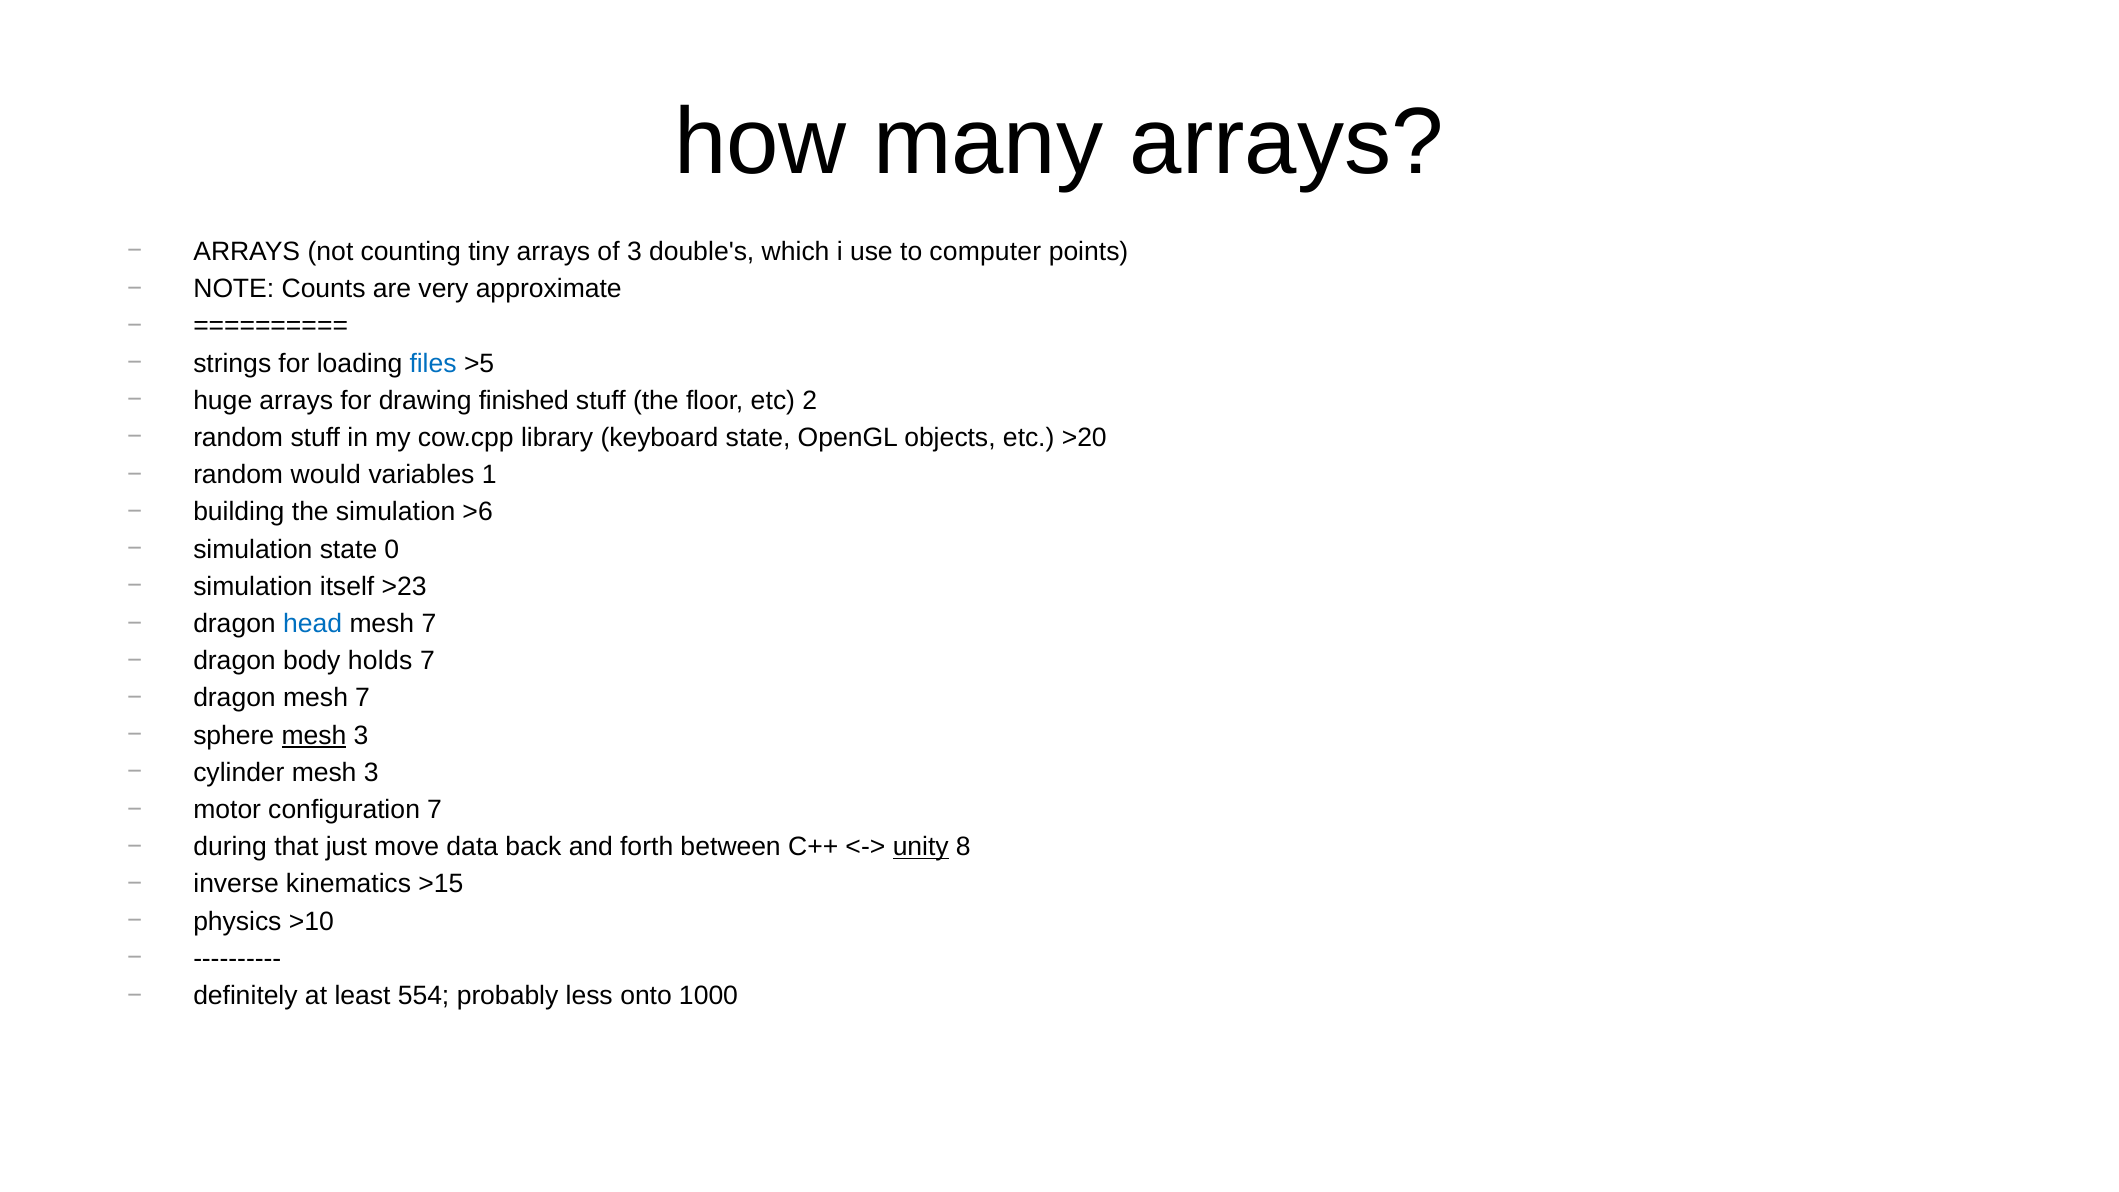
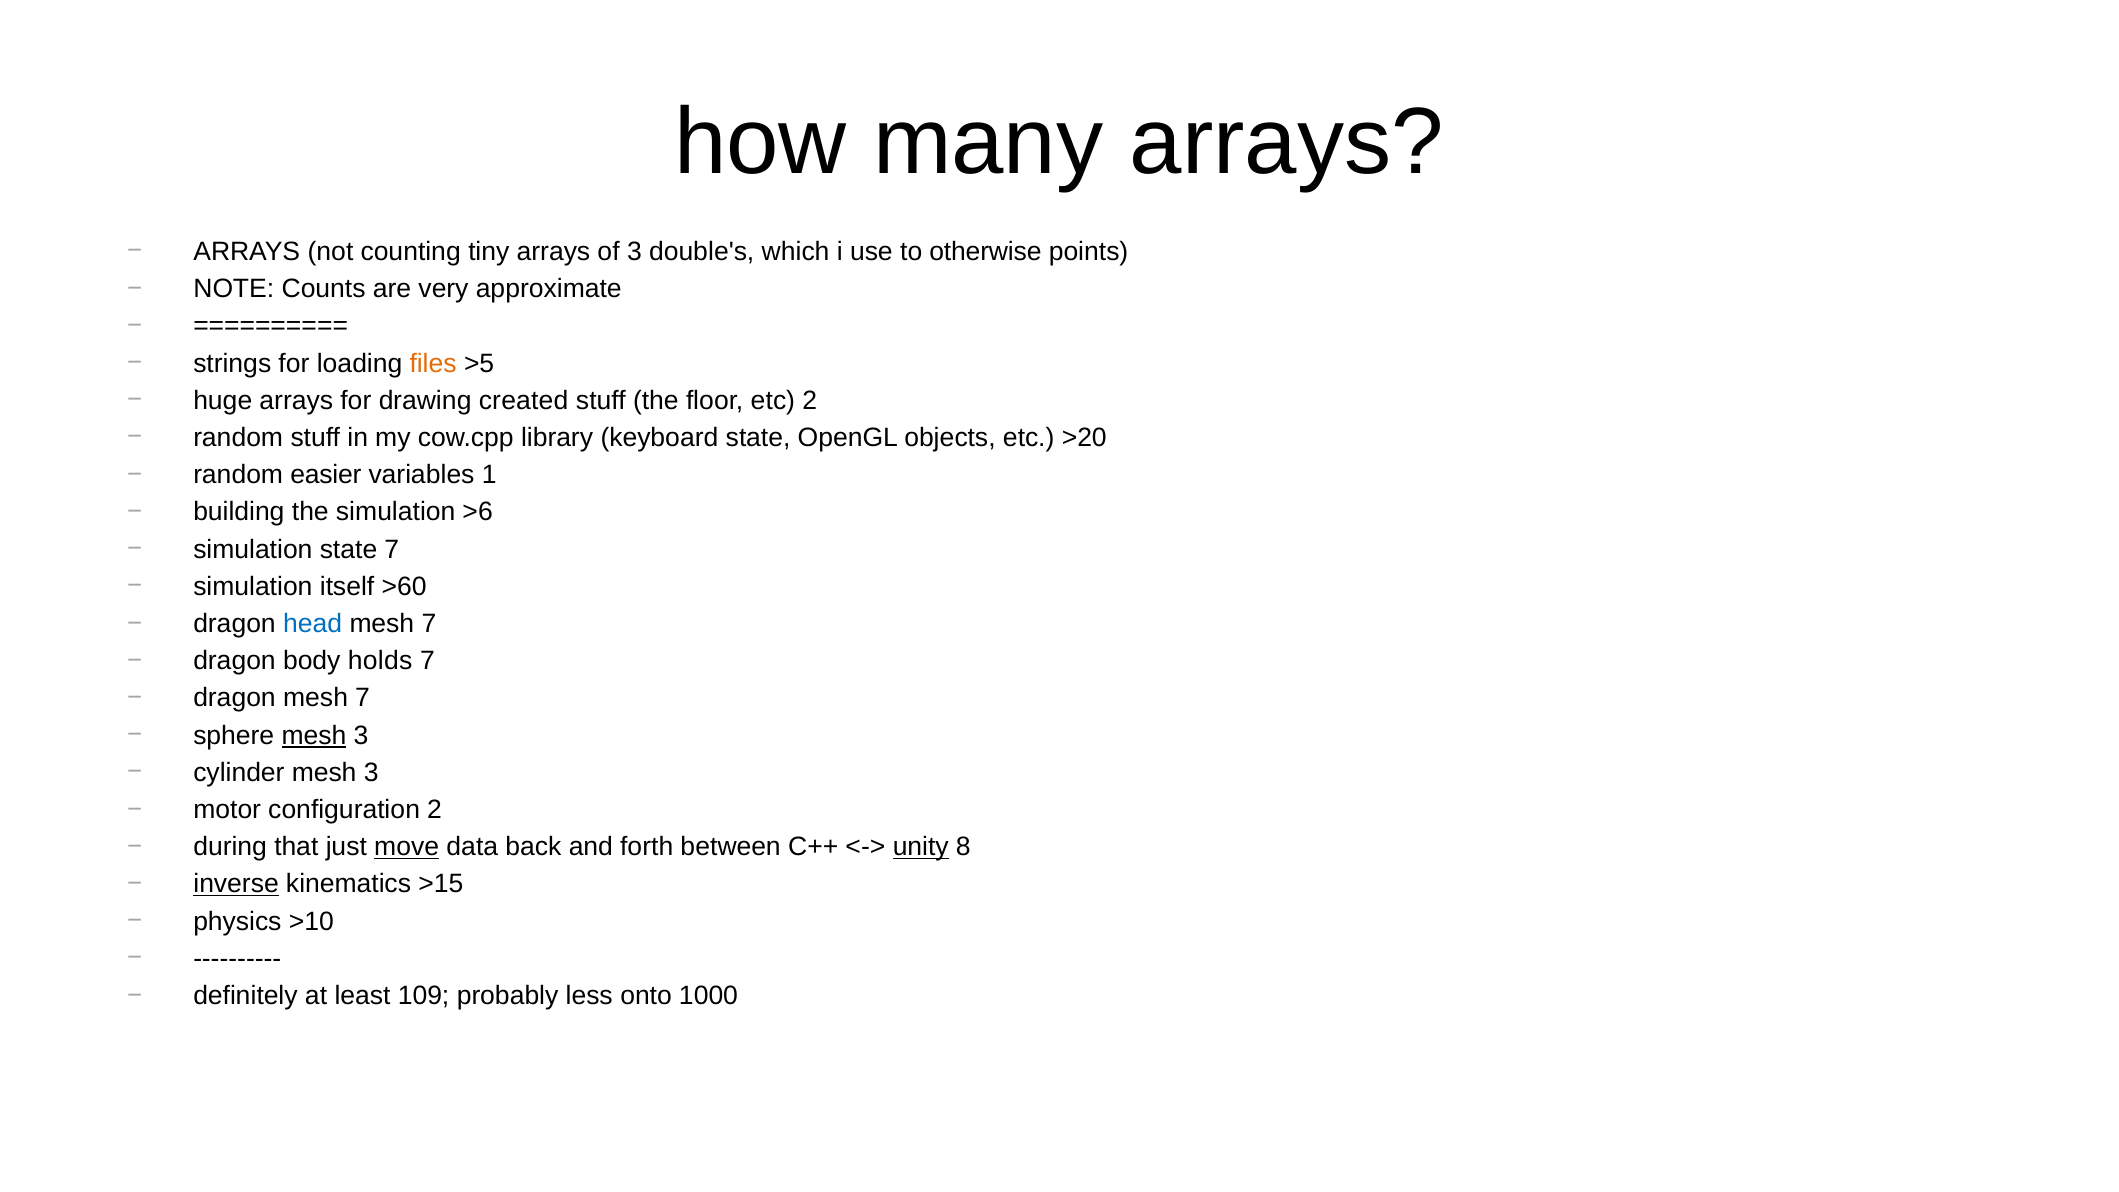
computer: computer -> otherwise (985, 252)
files colour: blue -> orange (433, 363)
finished: finished -> created (524, 400)
would: would -> easier (326, 475)
state 0: 0 -> 7 (392, 549)
>23: >23 -> >60 (404, 586)
configuration 7: 7 -> 2 (435, 810)
move underline: none -> present (407, 847)
inverse underline: none -> present (236, 884)
554: 554 -> 109 (424, 996)
